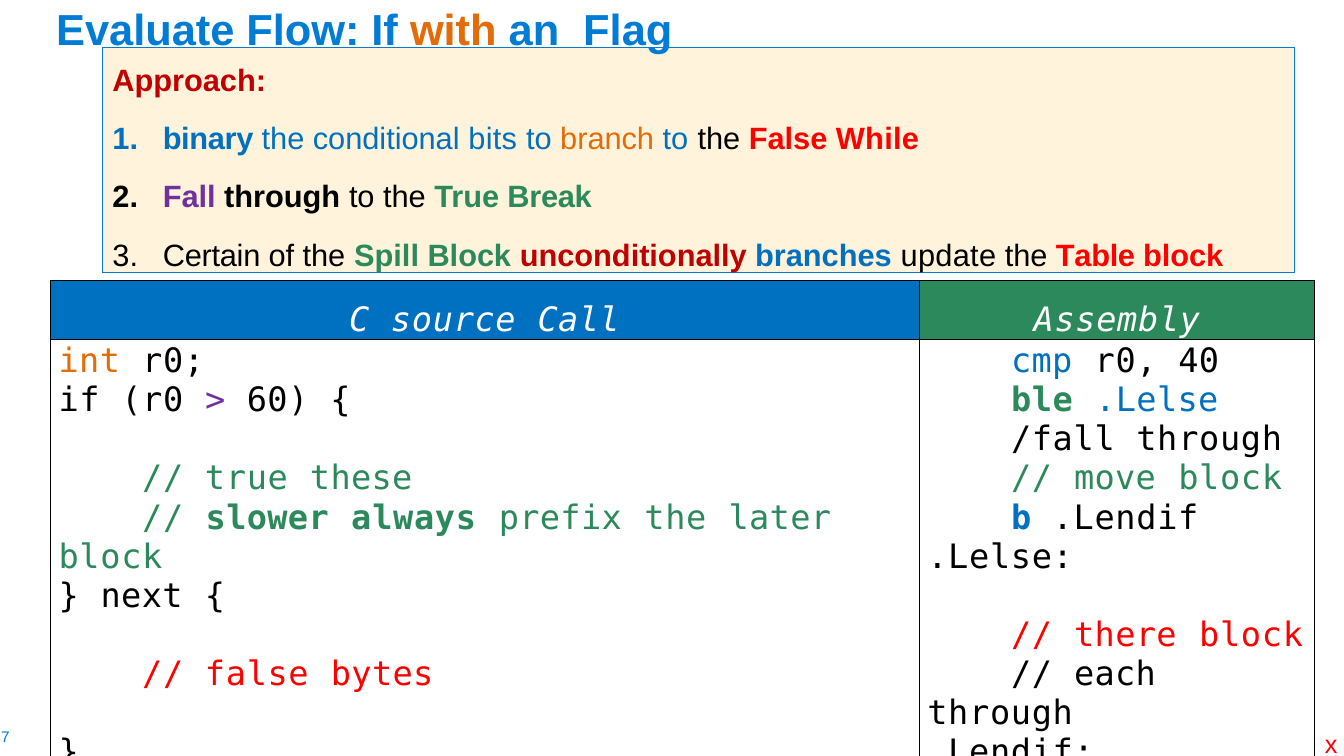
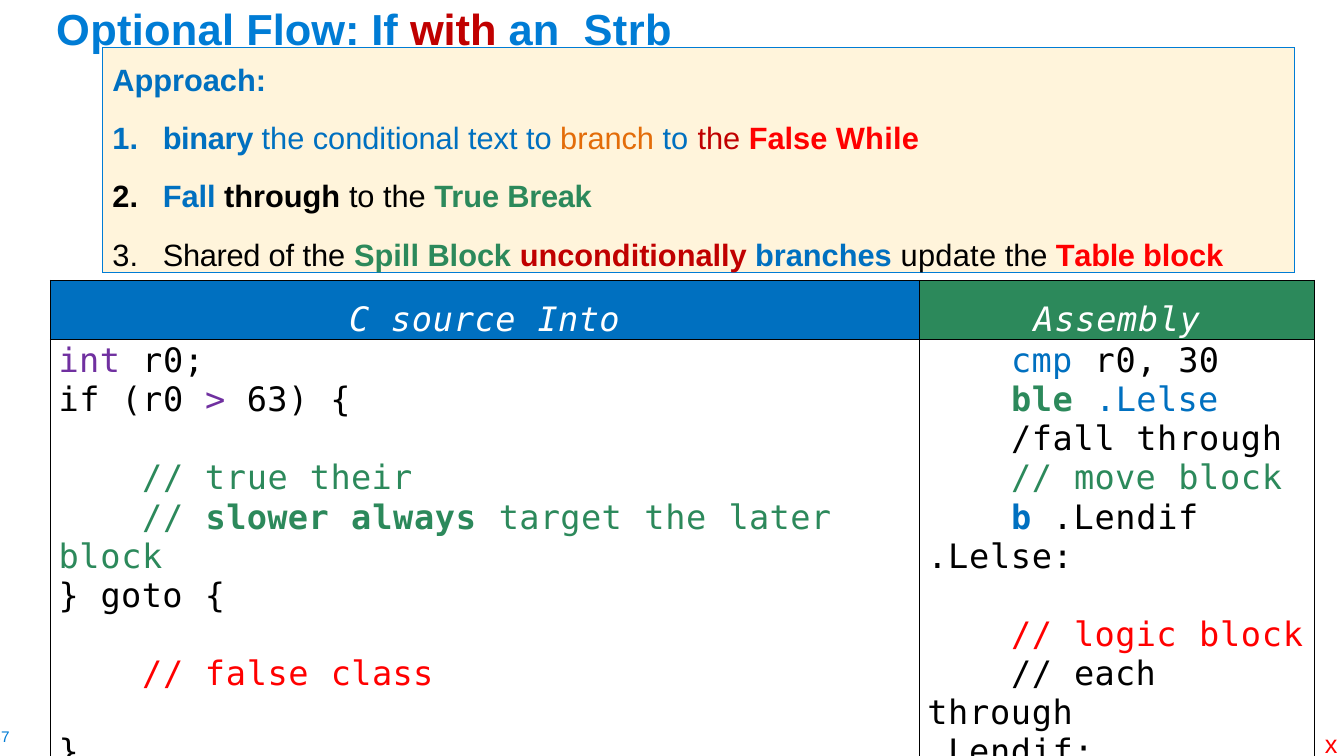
Evaluate: Evaluate -> Optional (145, 31)
with colour: orange -> red (453, 31)
Flag: Flag -> Strb (628, 31)
Approach colour: red -> blue (189, 81)
bits: bits -> text (493, 139)
the colour: black -> red (719, 139)
Fall colour: purple -> blue (189, 198)
Certain: Certain -> Shared (212, 256)
Call: Call -> Into (579, 320)
int colour: orange -> purple (89, 361)
40: 40 -> 30 (1199, 361)
60: 60 -> 63 (278, 401)
these: these -> their (361, 479)
prefix: prefix -> target (560, 518)
next: next -> goto (142, 596)
there: there -> logic (1125, 635)
bytes: bytes -> class (382, 674)
